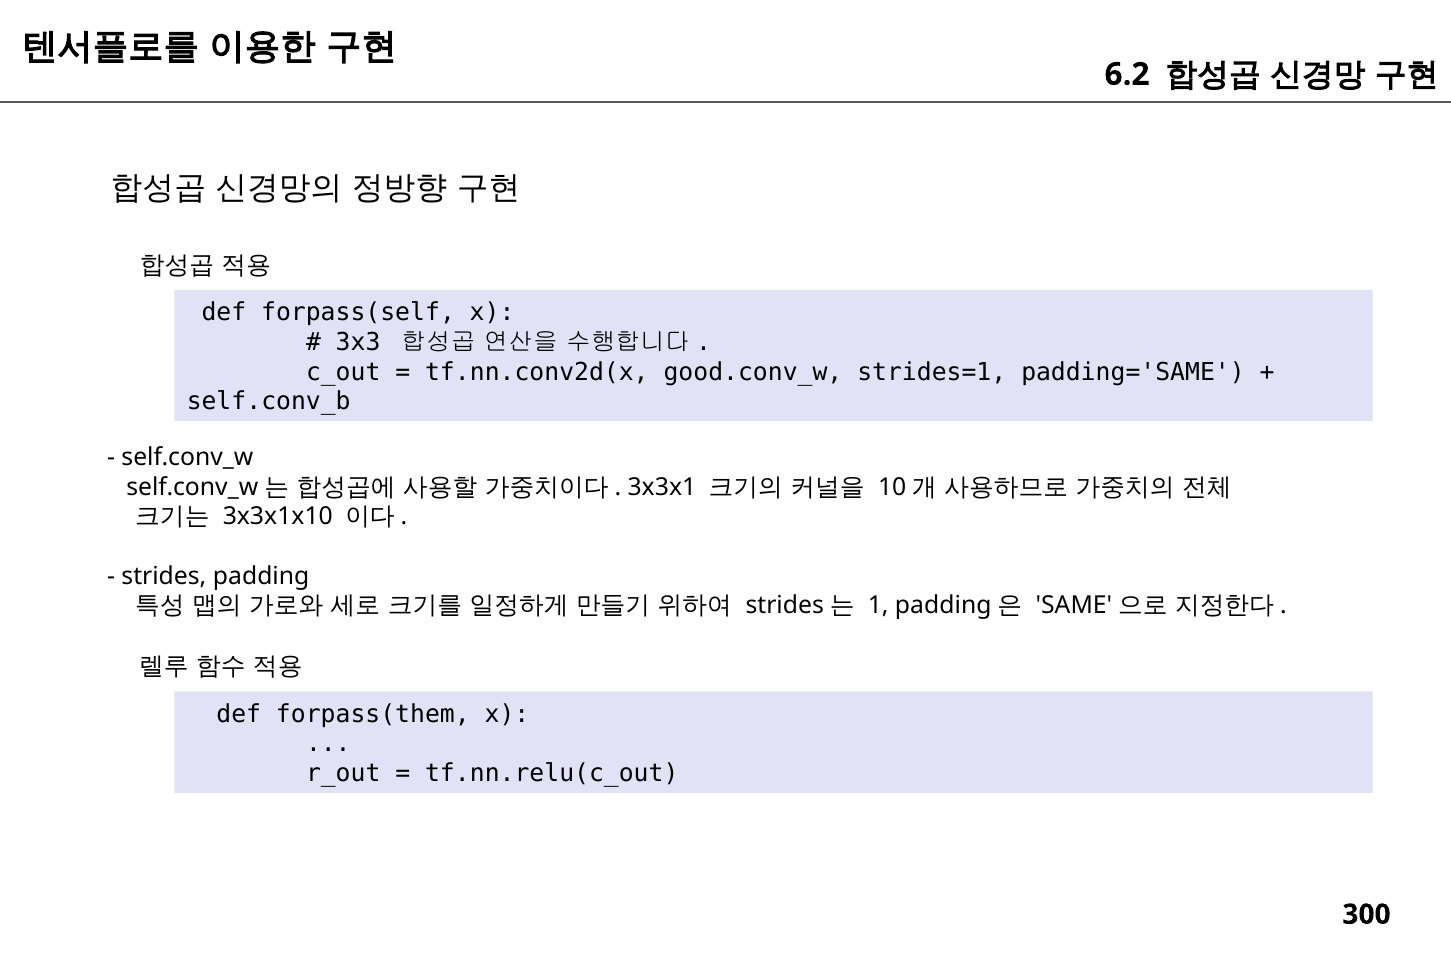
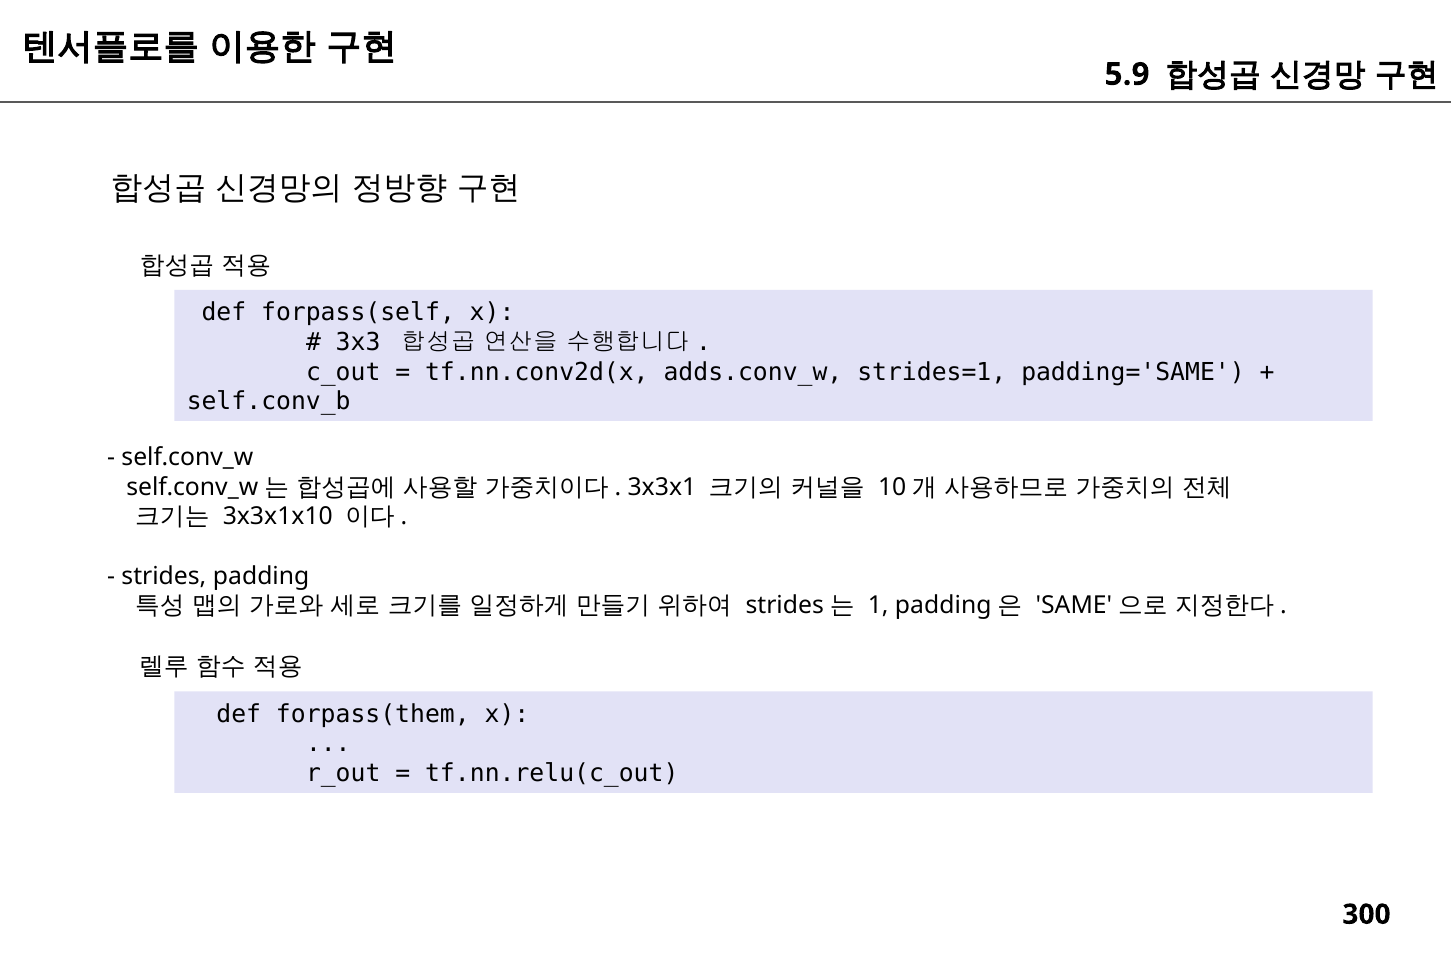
6.2: 6.2 -> 5.9 (1127, 74)
good.conv_w: good.conv_w -> adds.conv_w (753, 372)
